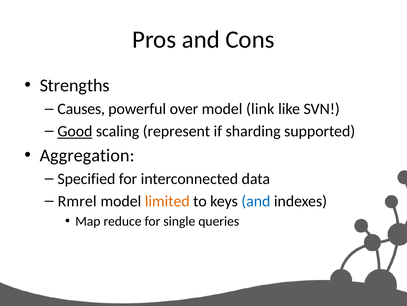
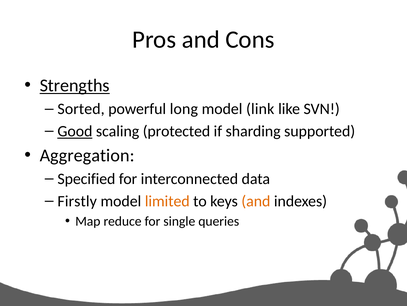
Strengths underline: none -> present (75, 85)
Causes: Causes -> Sorted (81, 109)
over: over -> long (184, 109)
represent: represent -> protected (176, 131)
Rmrel: Rmrel -> Firstly (77, 201)
and colour: blue -> orange (256, 201)
